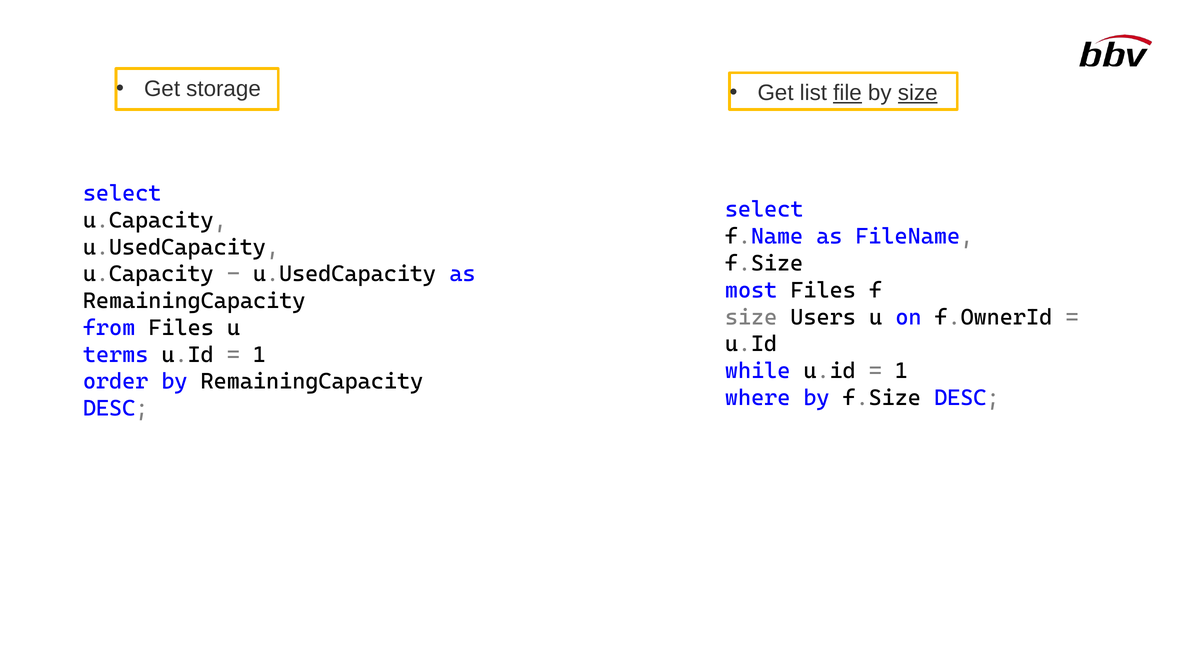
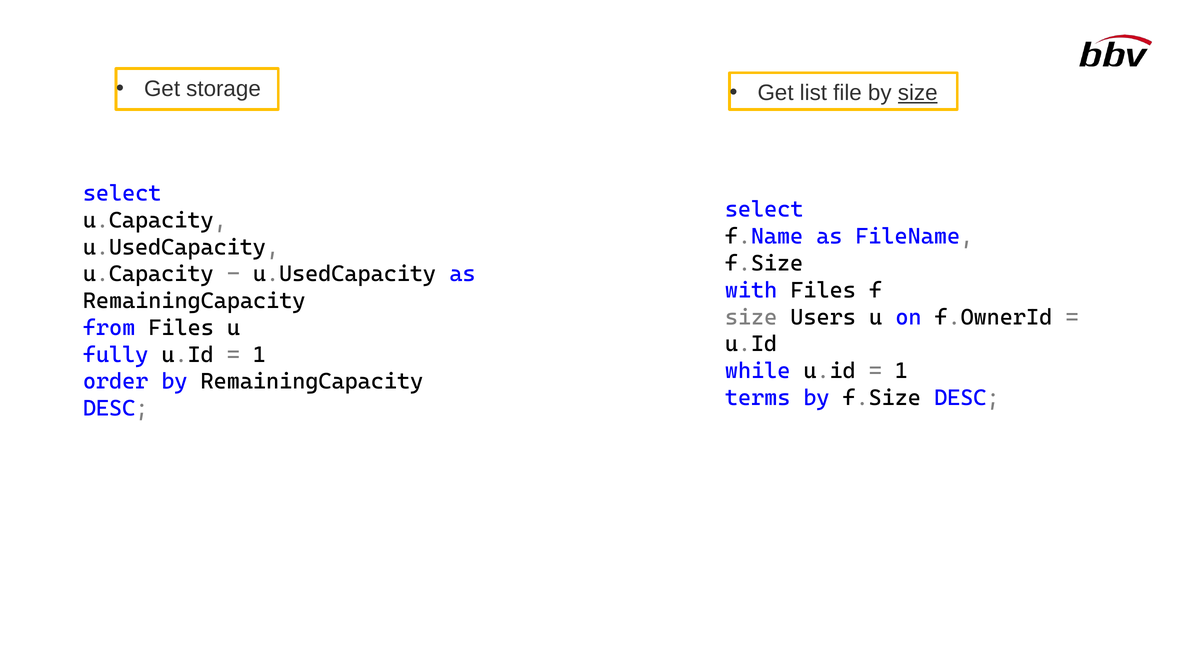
file underline: present -> none (848, 93)
most: most -> with (751, 290)
terms: terms -> fully (116, 355)
where: where -> terms (758, 398)
